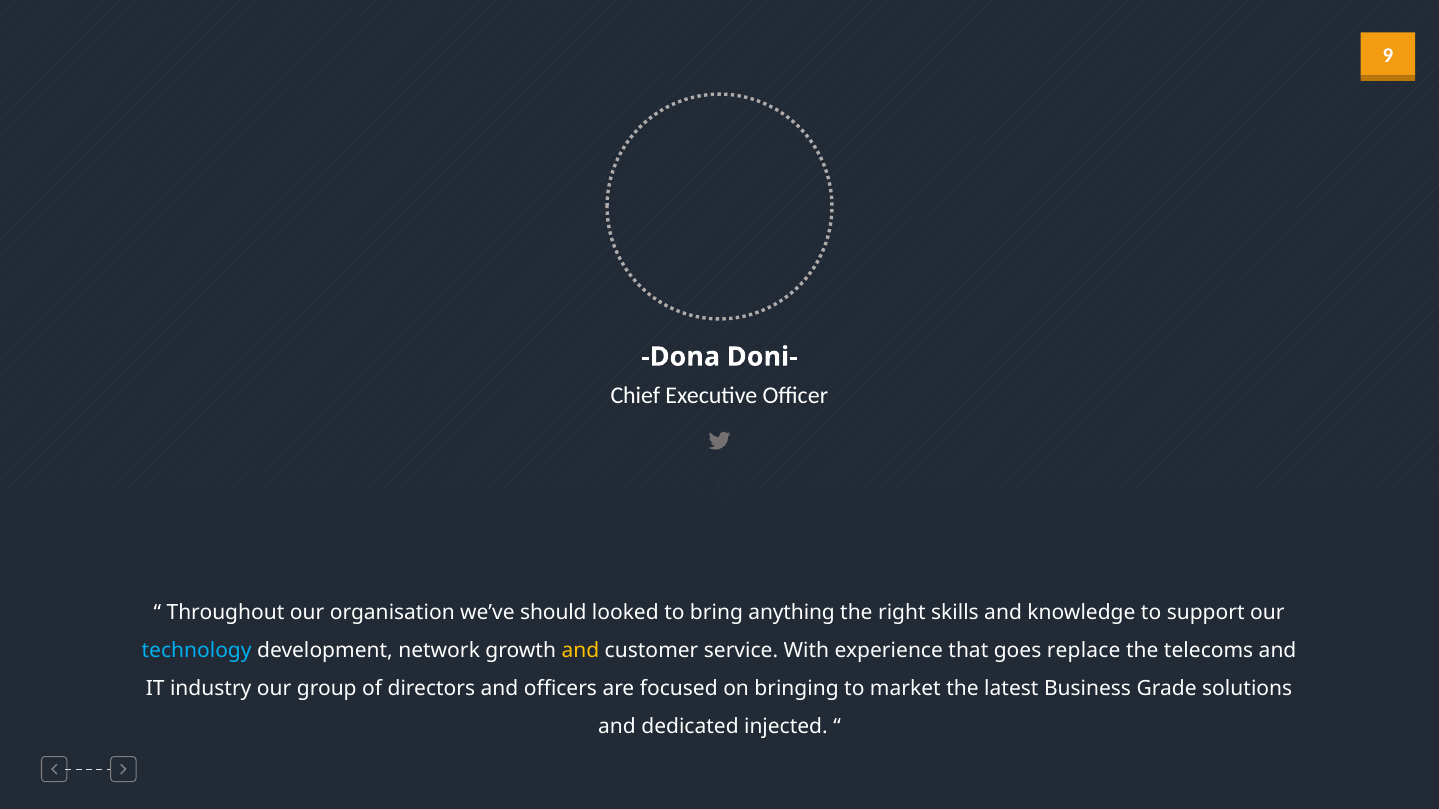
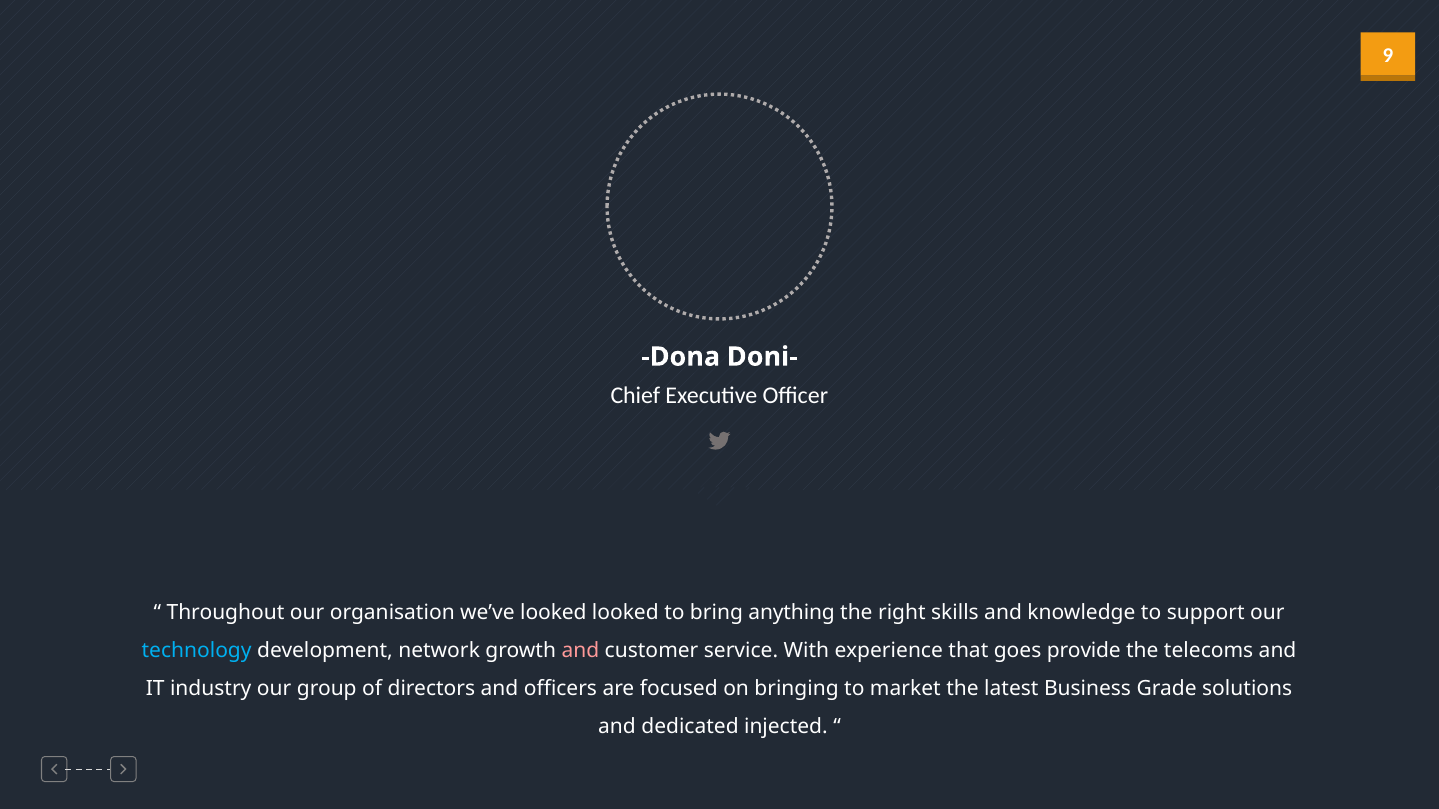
we’ve should: should -> looked (553, 613)
and colour: yellow -> pink (580, 651)
replace: replace -> provide (1084, 651)
